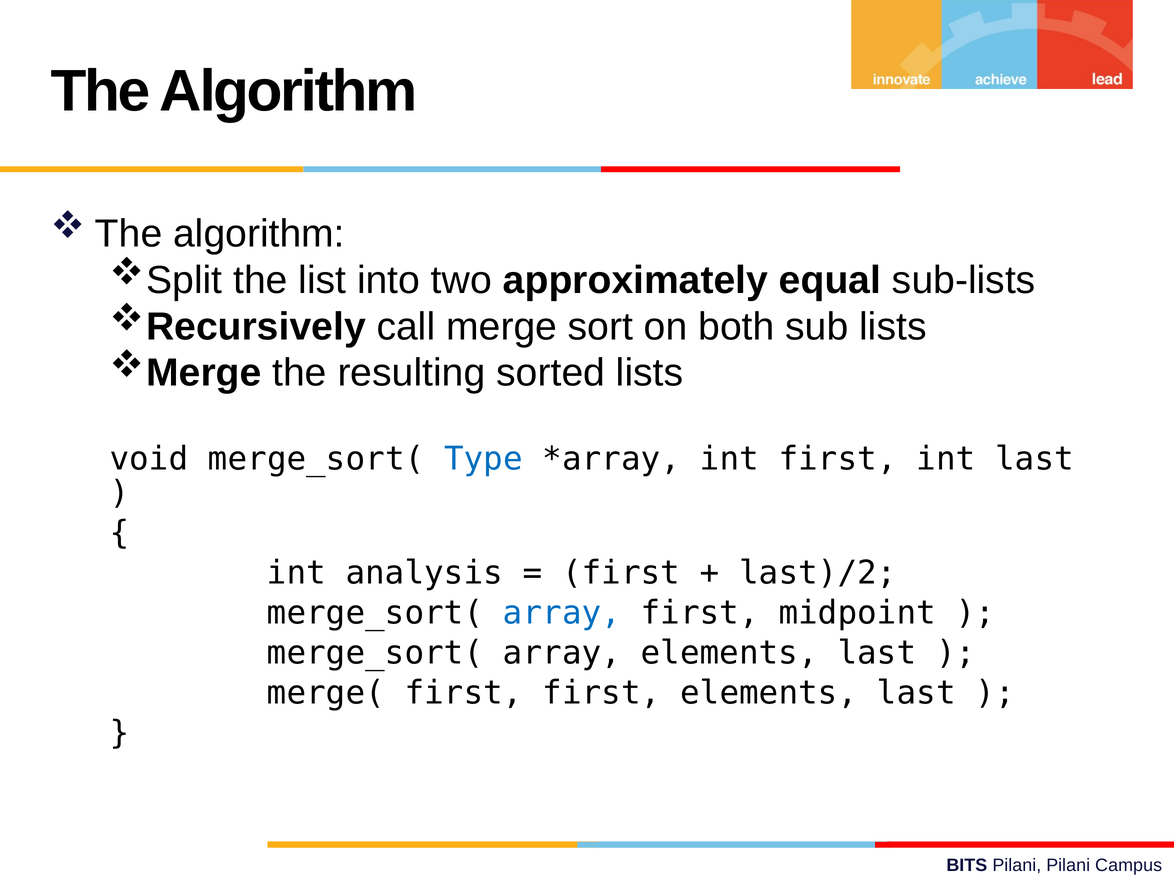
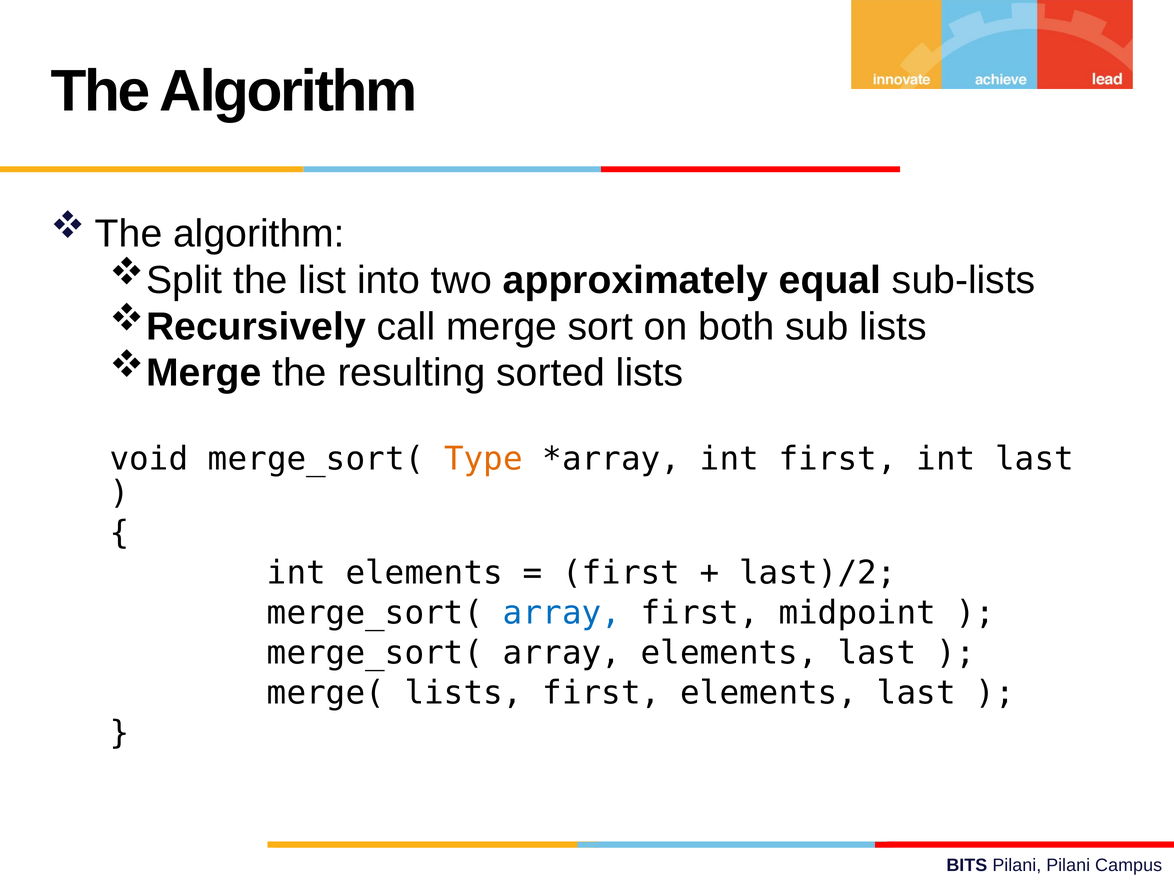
Type colour: blue -> orange (483, 459)
int analysis: analysis -> elements (424, 573)
merge( first: first -> lists (464, 693)
